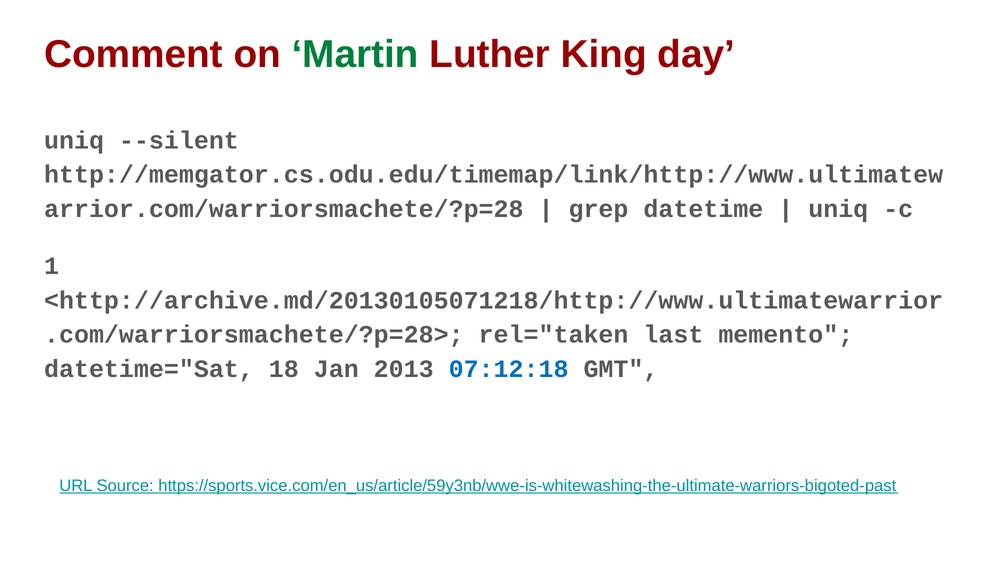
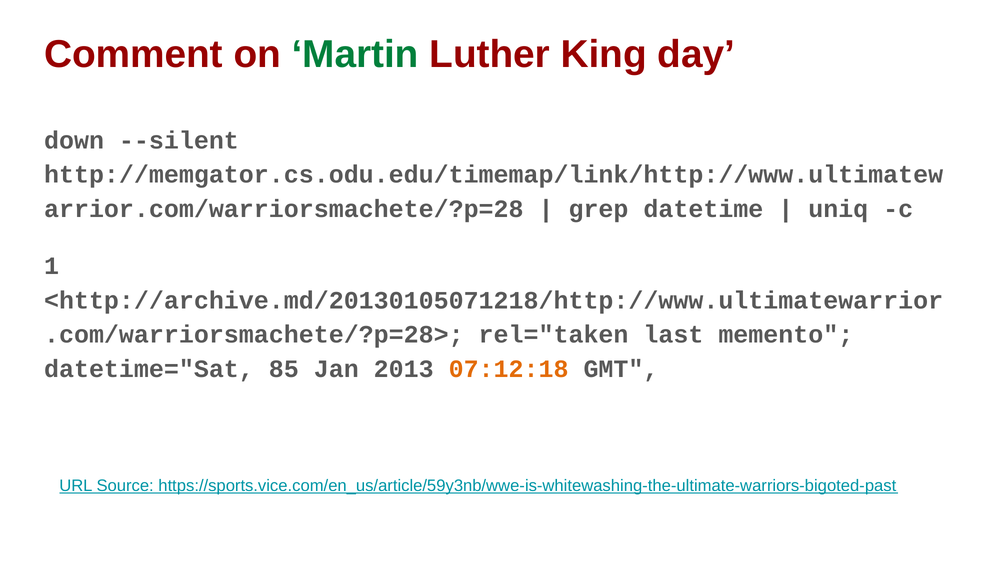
uniq: uniq -> down (74, 140)
18: 18 -> 85 (284, 369)
07:12:18 colour: blue -> orange (509, 369)
